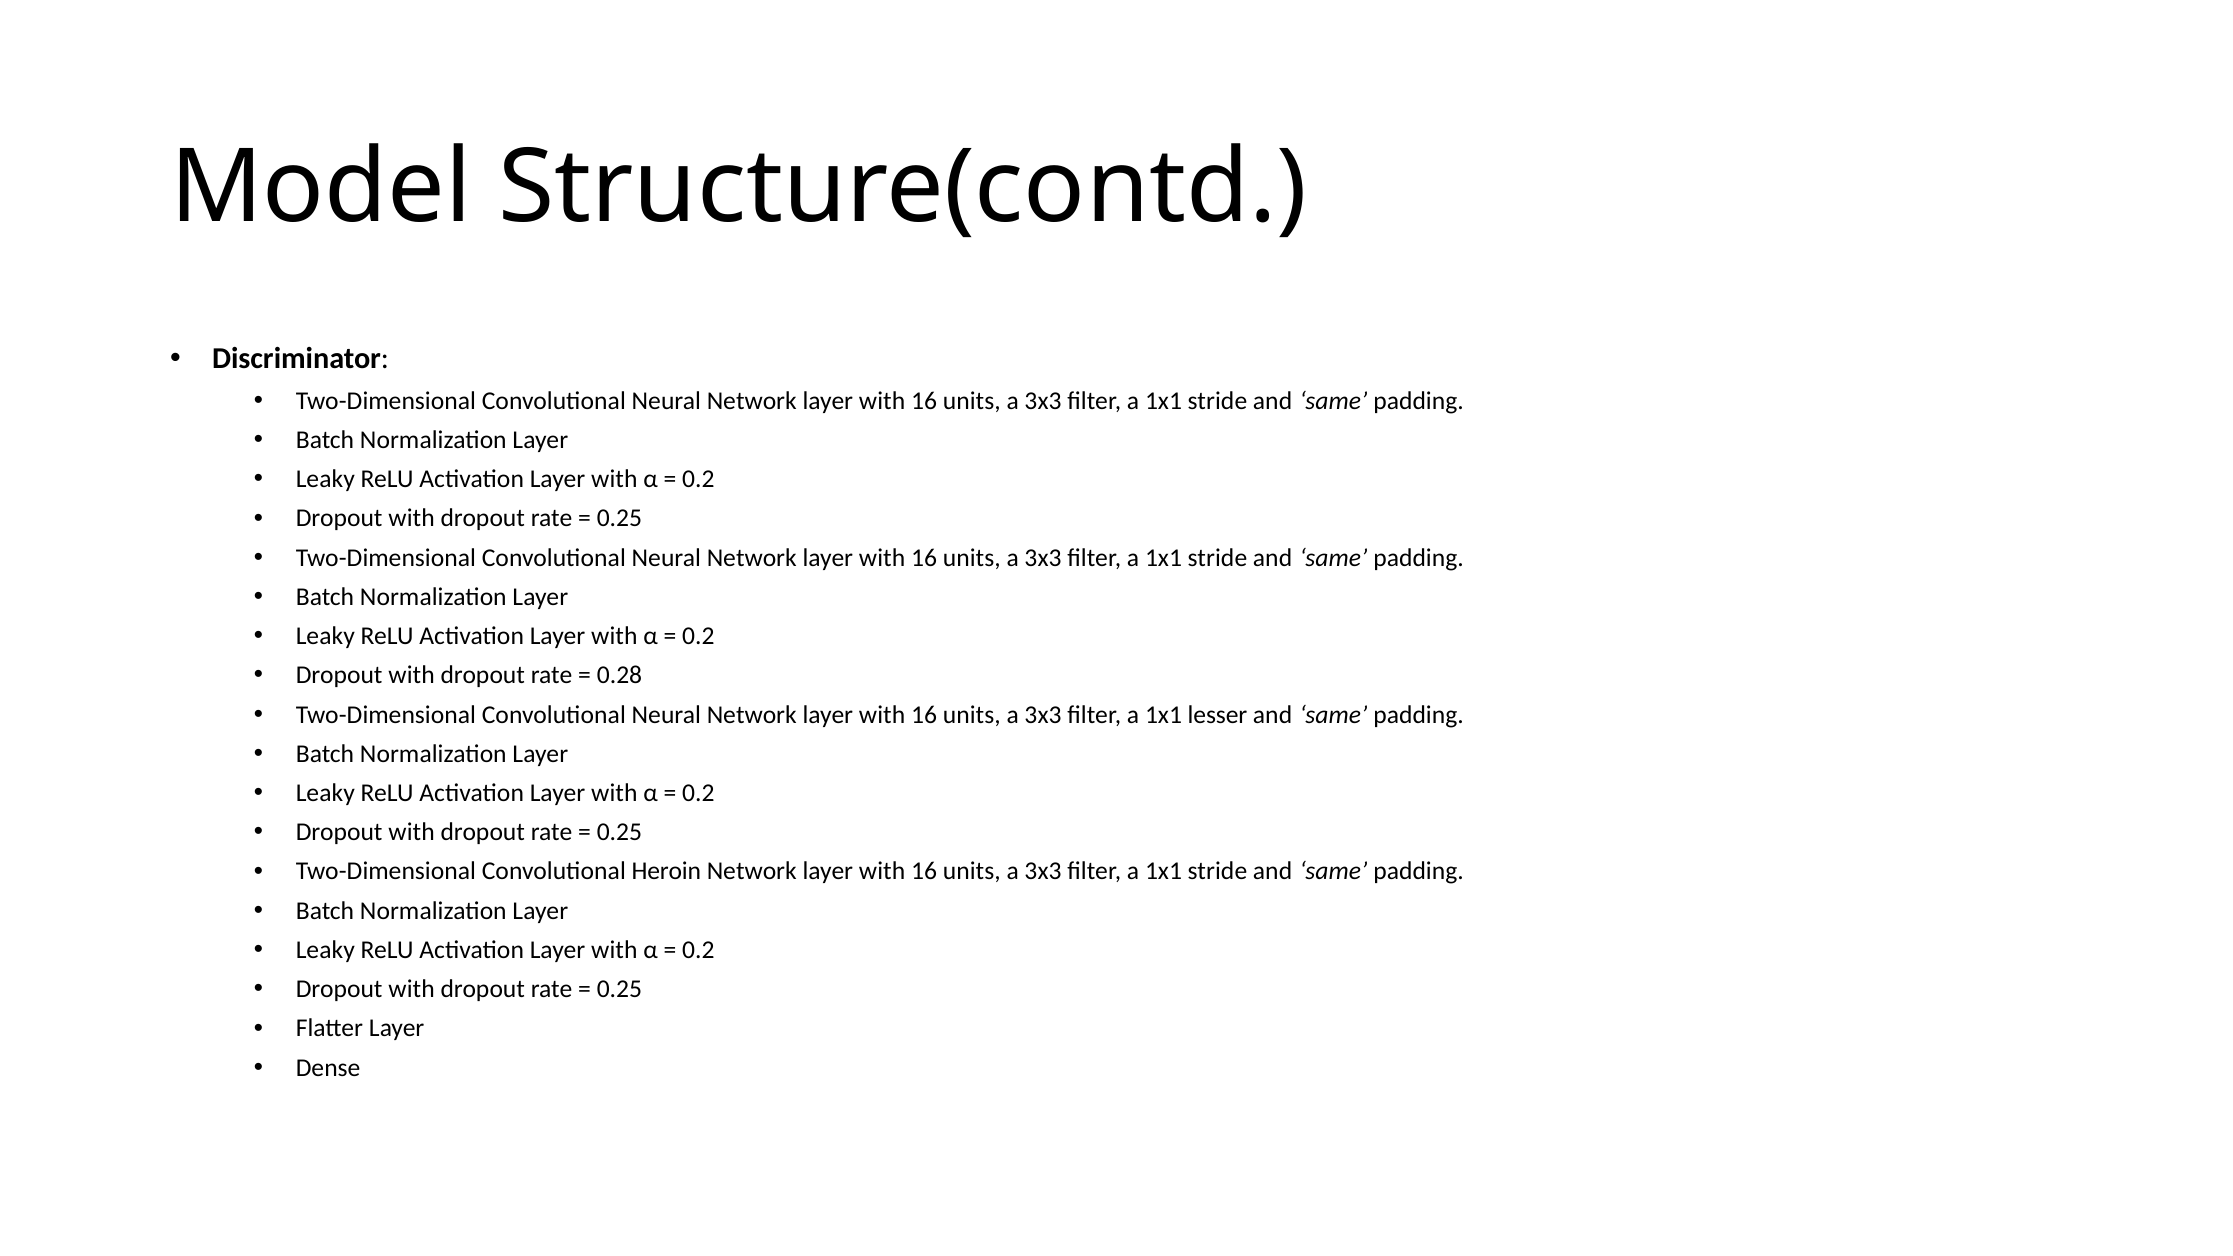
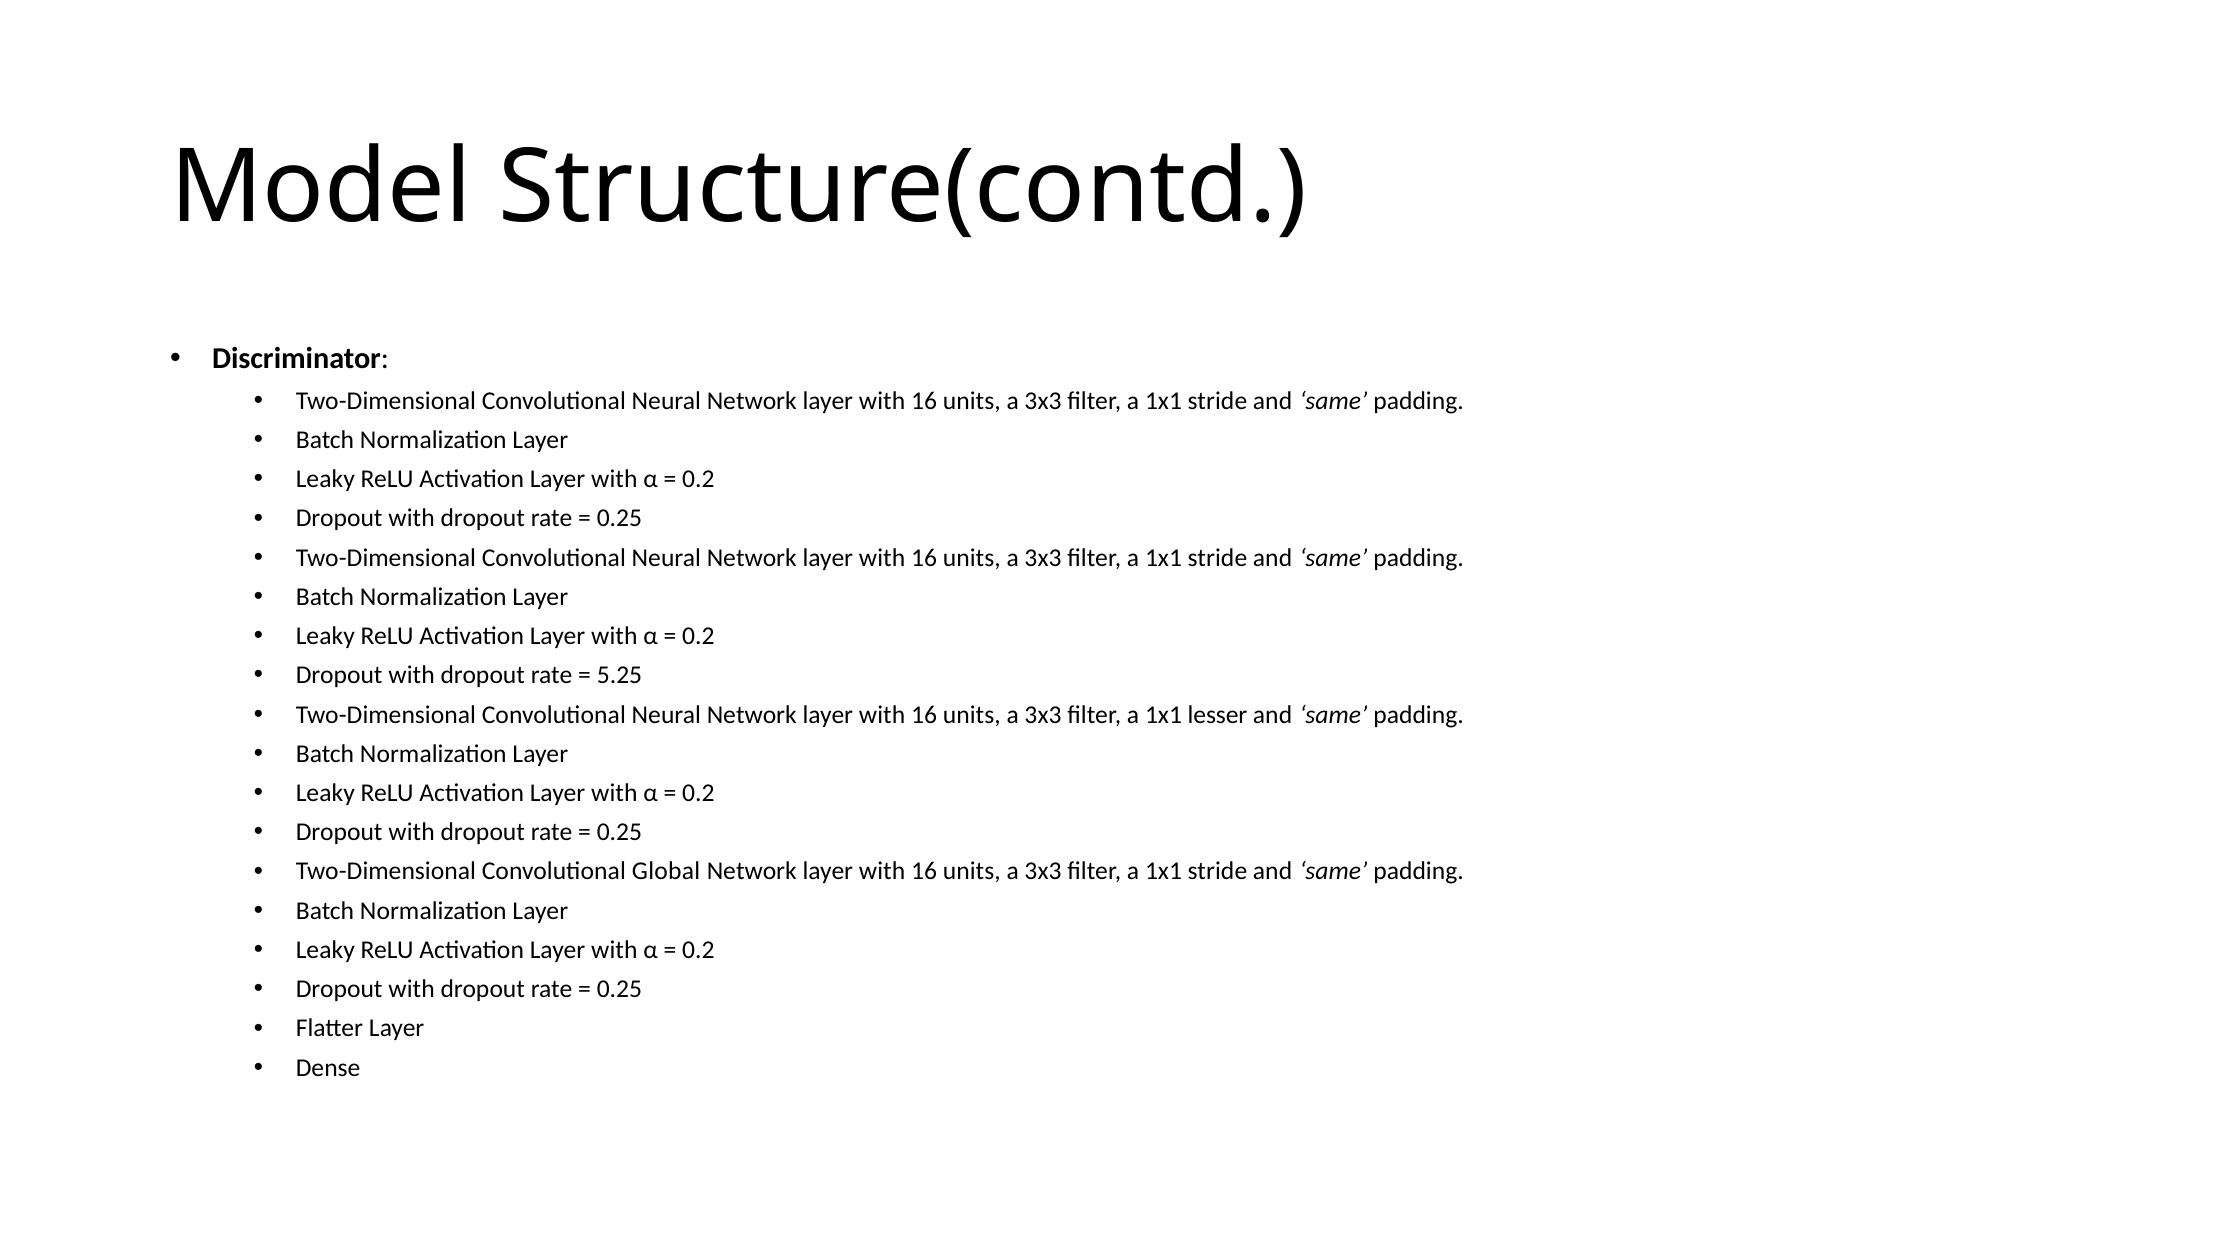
0.28: 0.28 -> 5.25 (620, 675)
Heroin: Heroin -> Global (666, 872)
